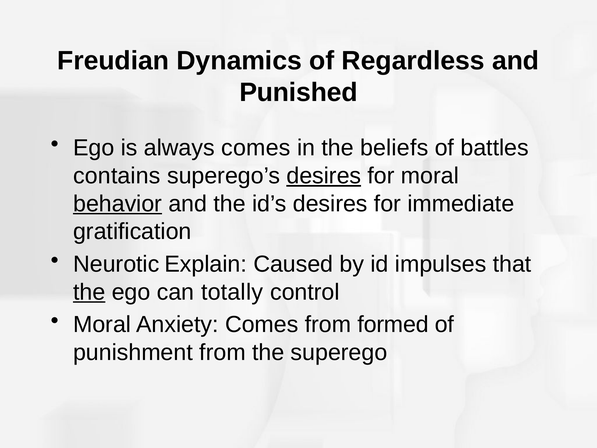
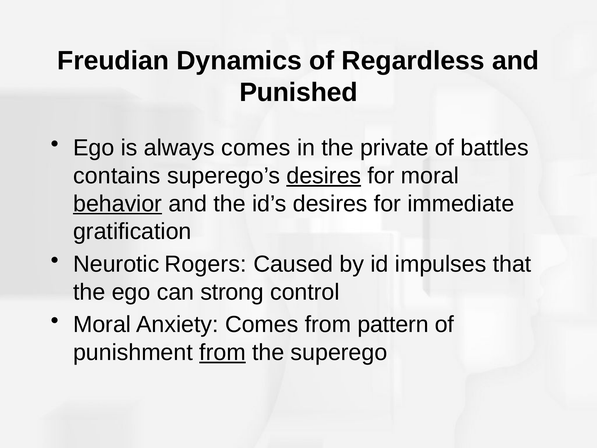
beliefs: beliefs -> private (394, 148)
Explain: Explain -> Rogers (206, 264)
the underline: present -> none (89, 292)
totally: totally -> strong (232, 292)
formed: formed -> pattern (393, 324)
from underline: none -> present (222, 352)
